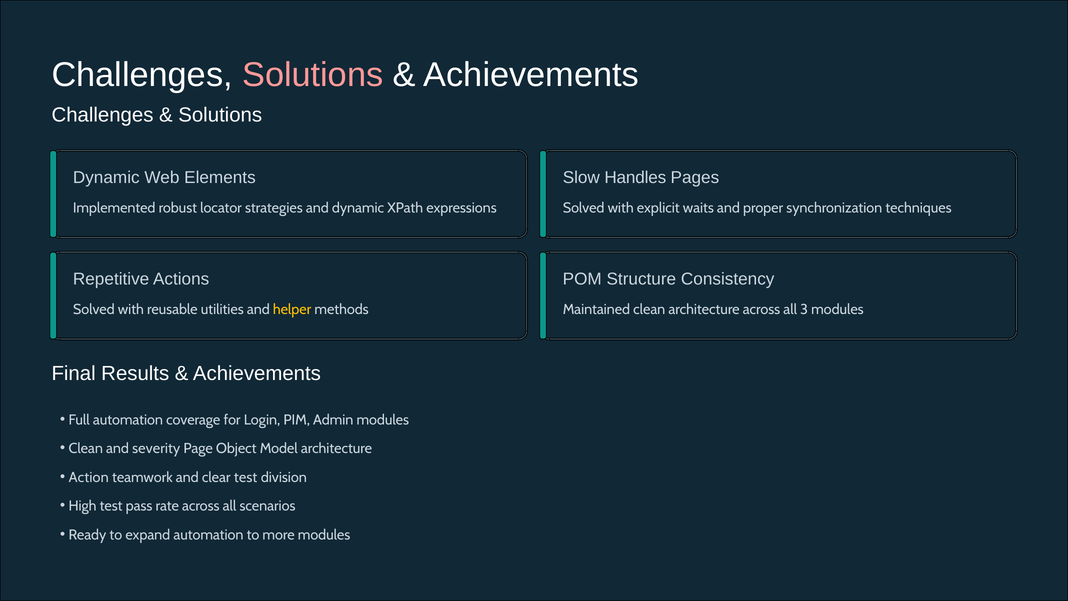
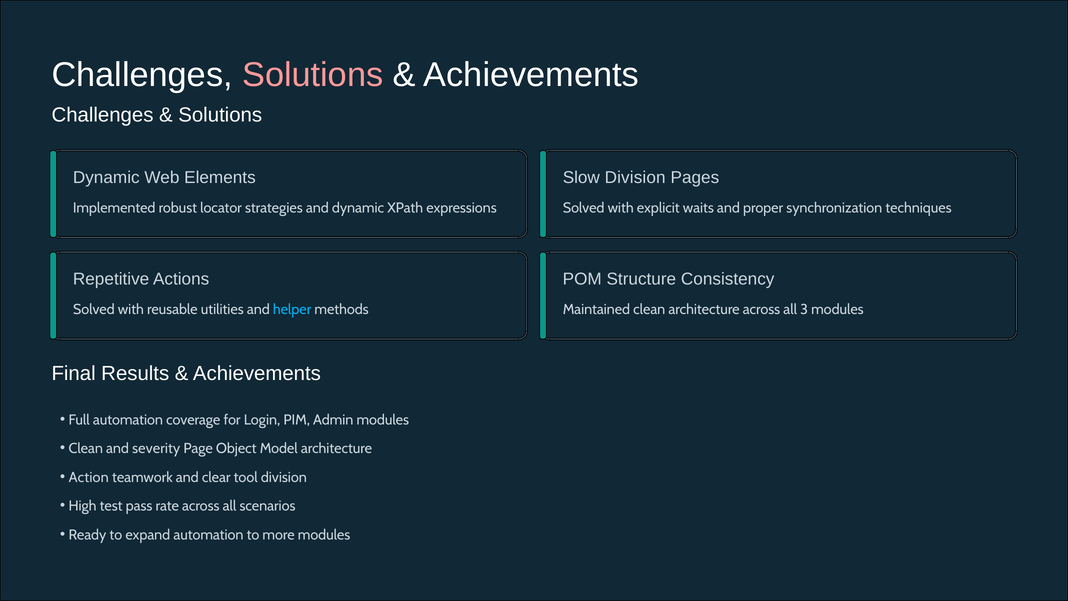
Slow Handles: Handles -> Division (635, 177)
helper colour: yellow -> light blue (292, 309)
clear test: test -> tool (246, 477)
